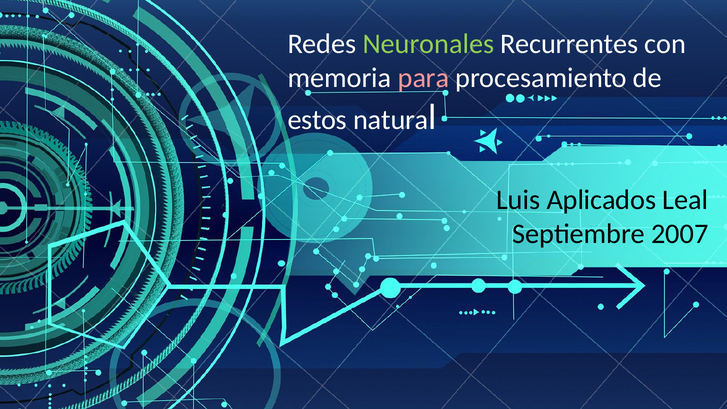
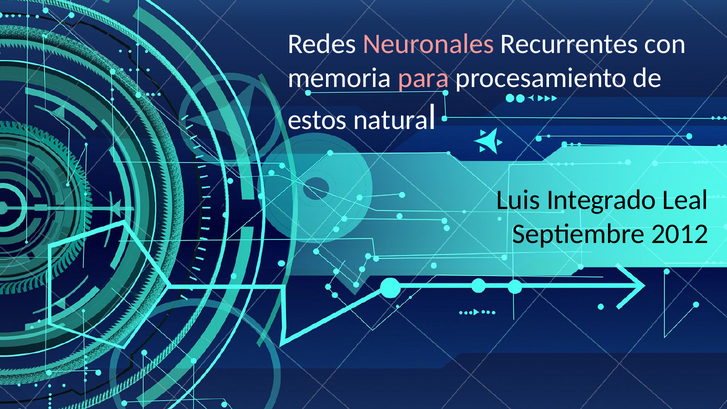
Neuronales colour: light green -> pink (428, 44)
Aplicados: Aplicados -> Integrado (601, 200)
2007: 2007 -> 2012 (680, 234)
